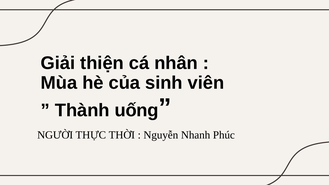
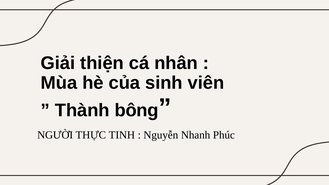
uống: uống -> bông (137, 110)
THỜI: THỜI -> TINH (122, 135)
